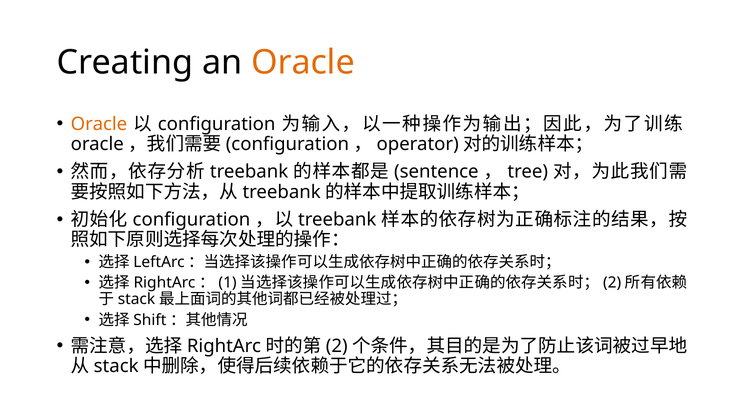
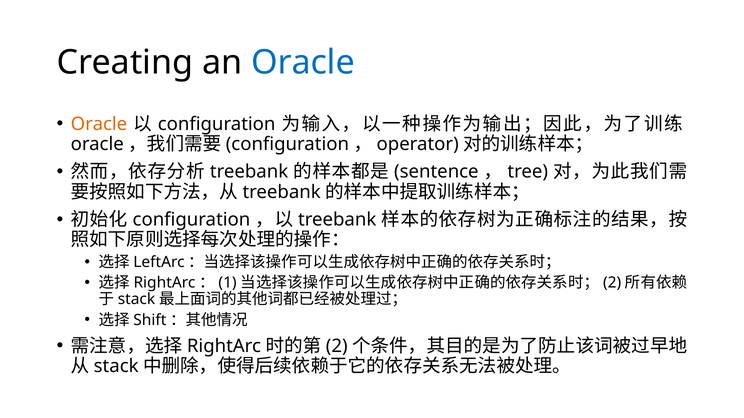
Oracle colour: orange -> blue (303, 62)
